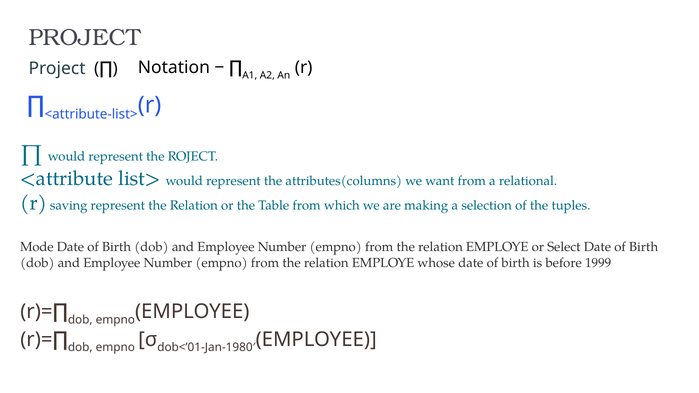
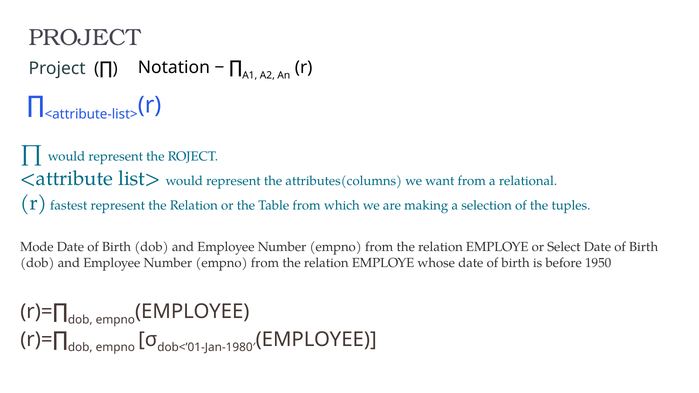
saving: saving -> fastest (69, 205)
1999: 1999 -> 1950 (598, 263)
